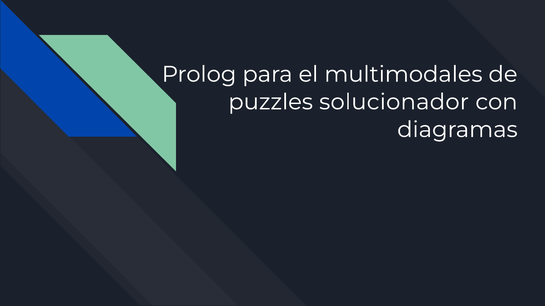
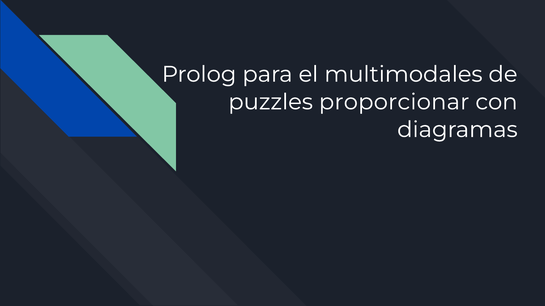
solucionador: solucionador -> proporcionar (394, 102)
